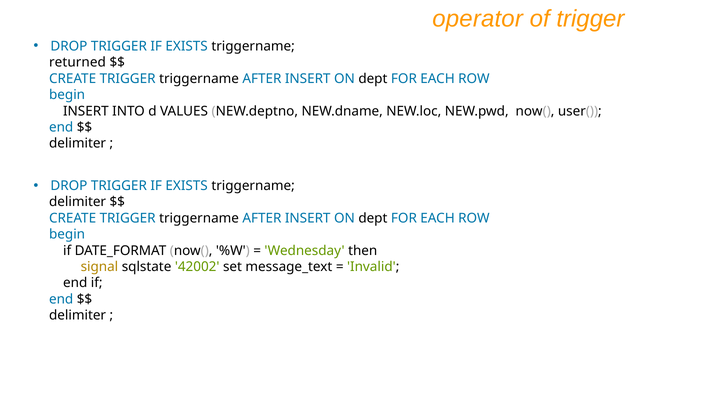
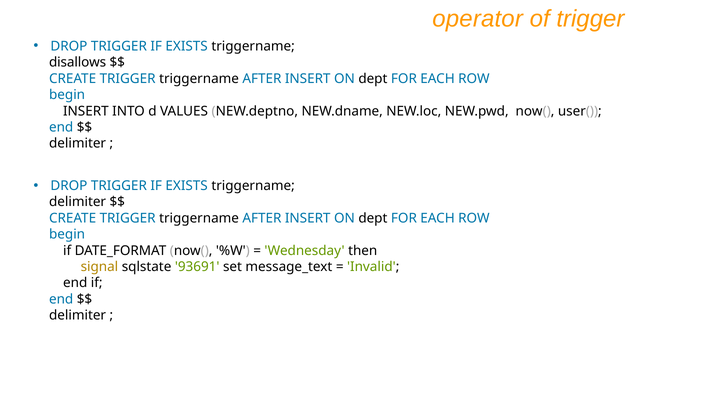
returned: returned -> disallows (78, 62)
42002: 42002 -> 93691 (197, 267)
